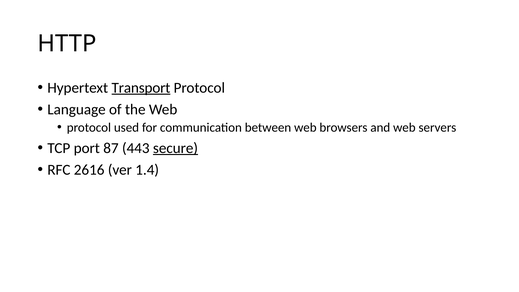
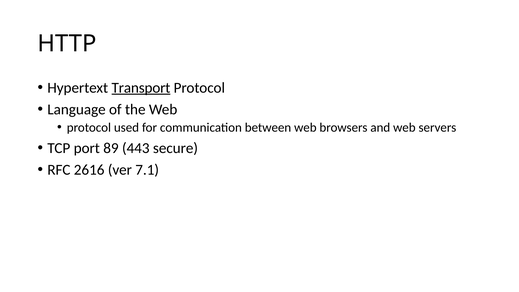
87: 87 -> 89 (111, 148)
secure underline: present -> none (175, 148)
1.4: 1.4 -> 7.1 (147, 170)
